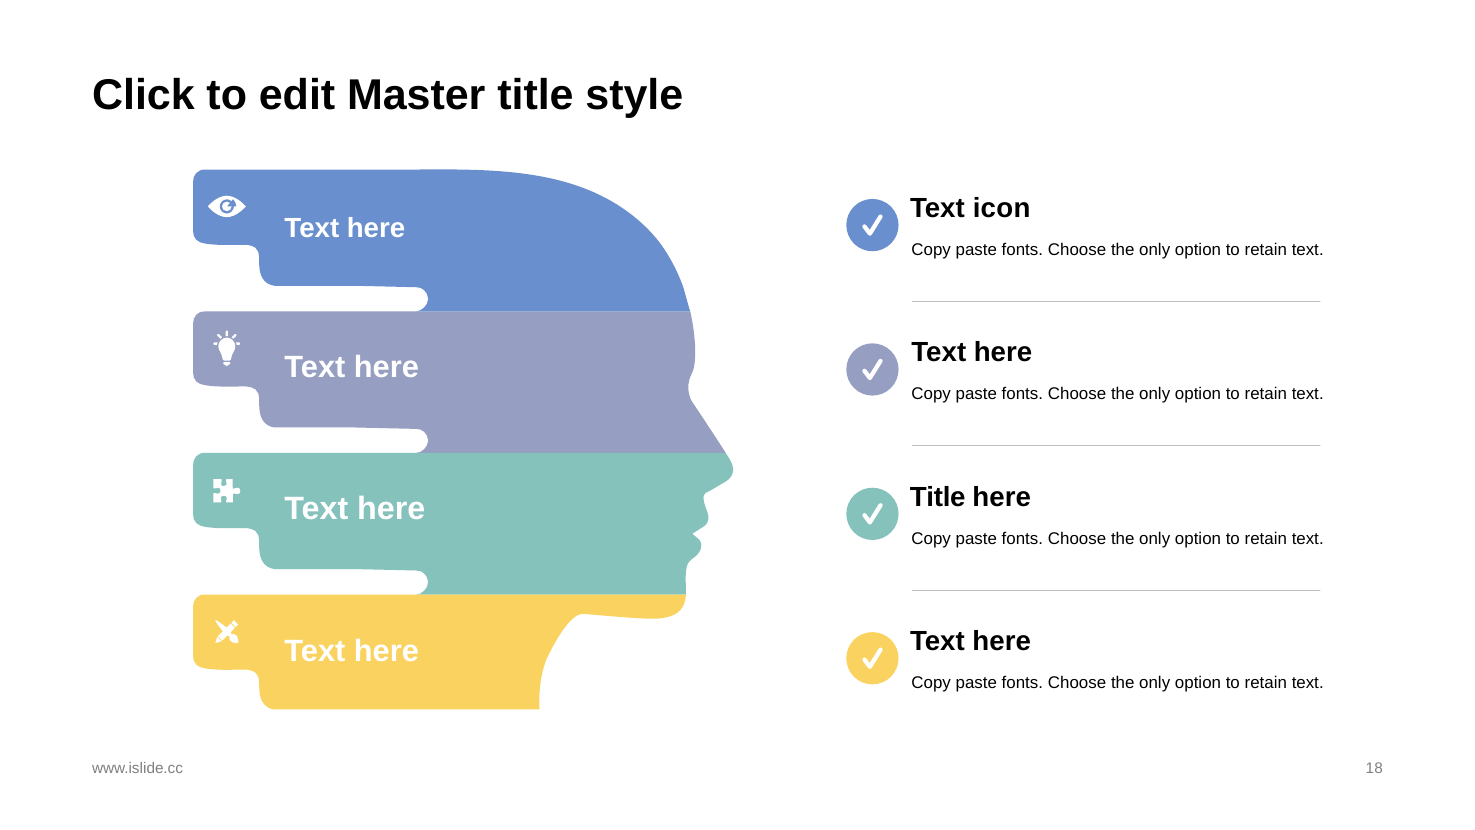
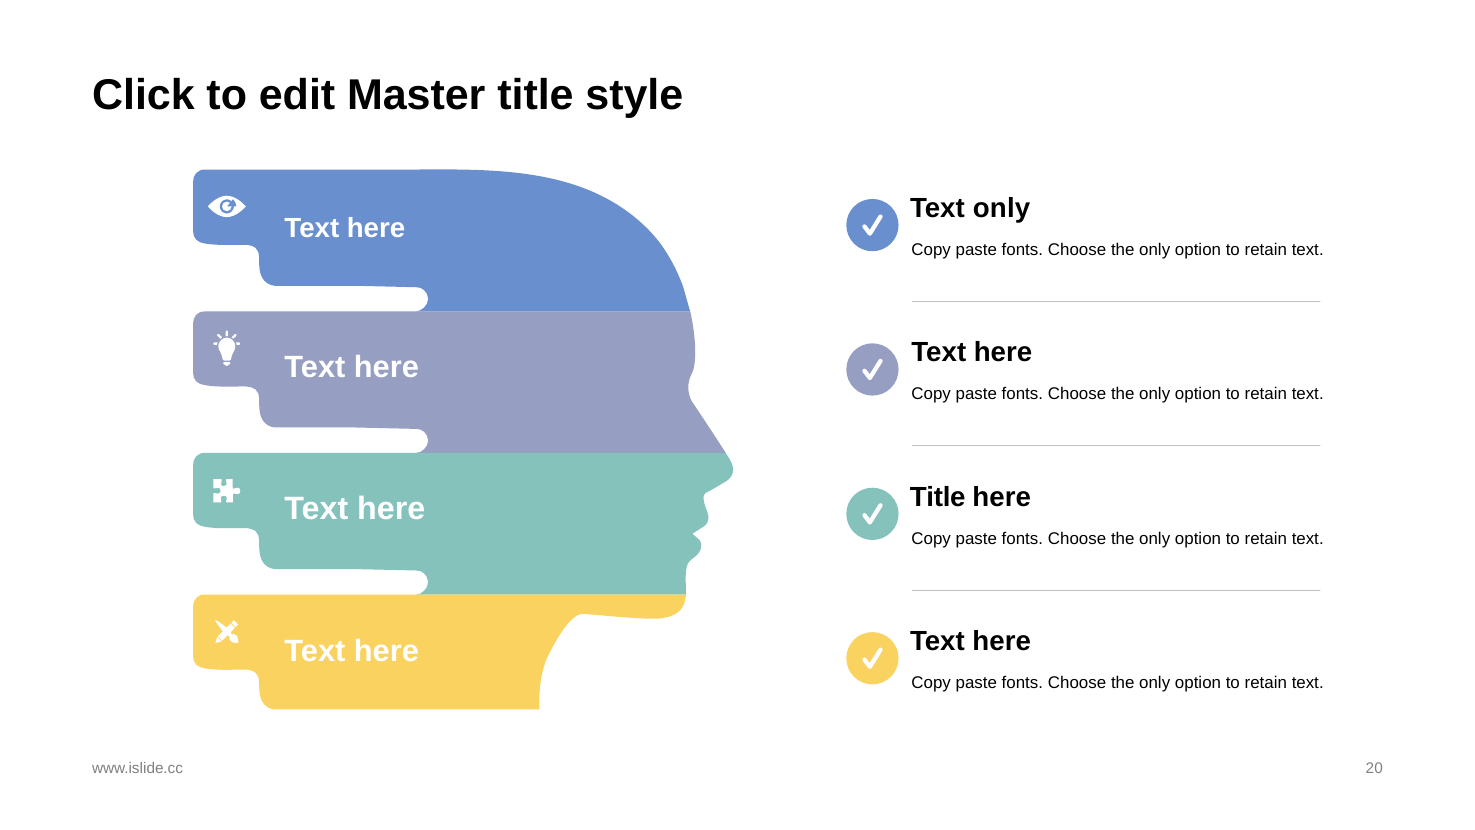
Text icon: icon -> only (1002, 208)
18: 18 -> 20 (1374, 768)
